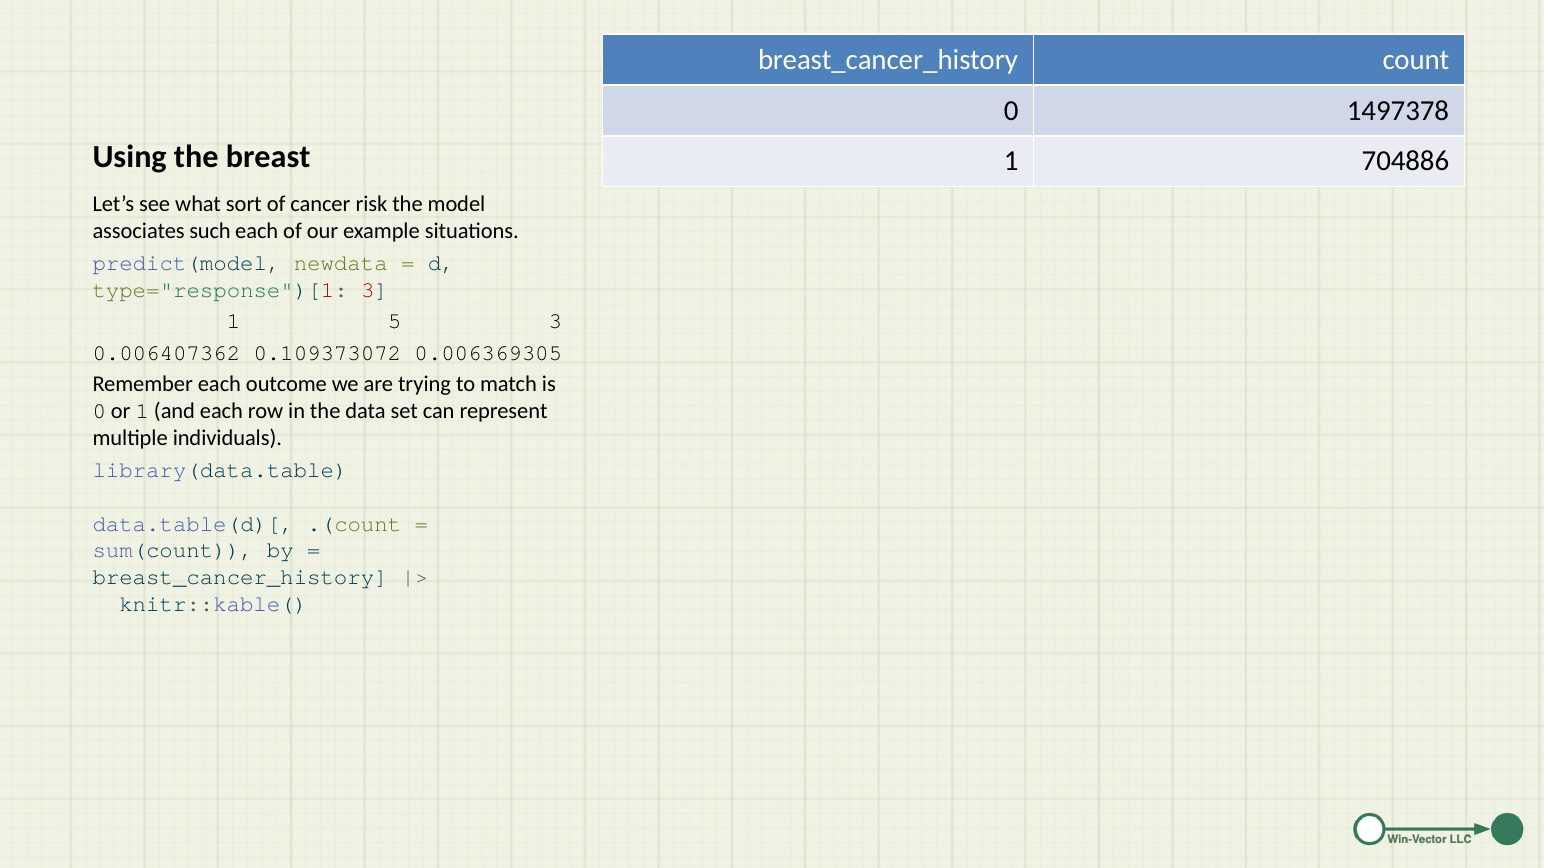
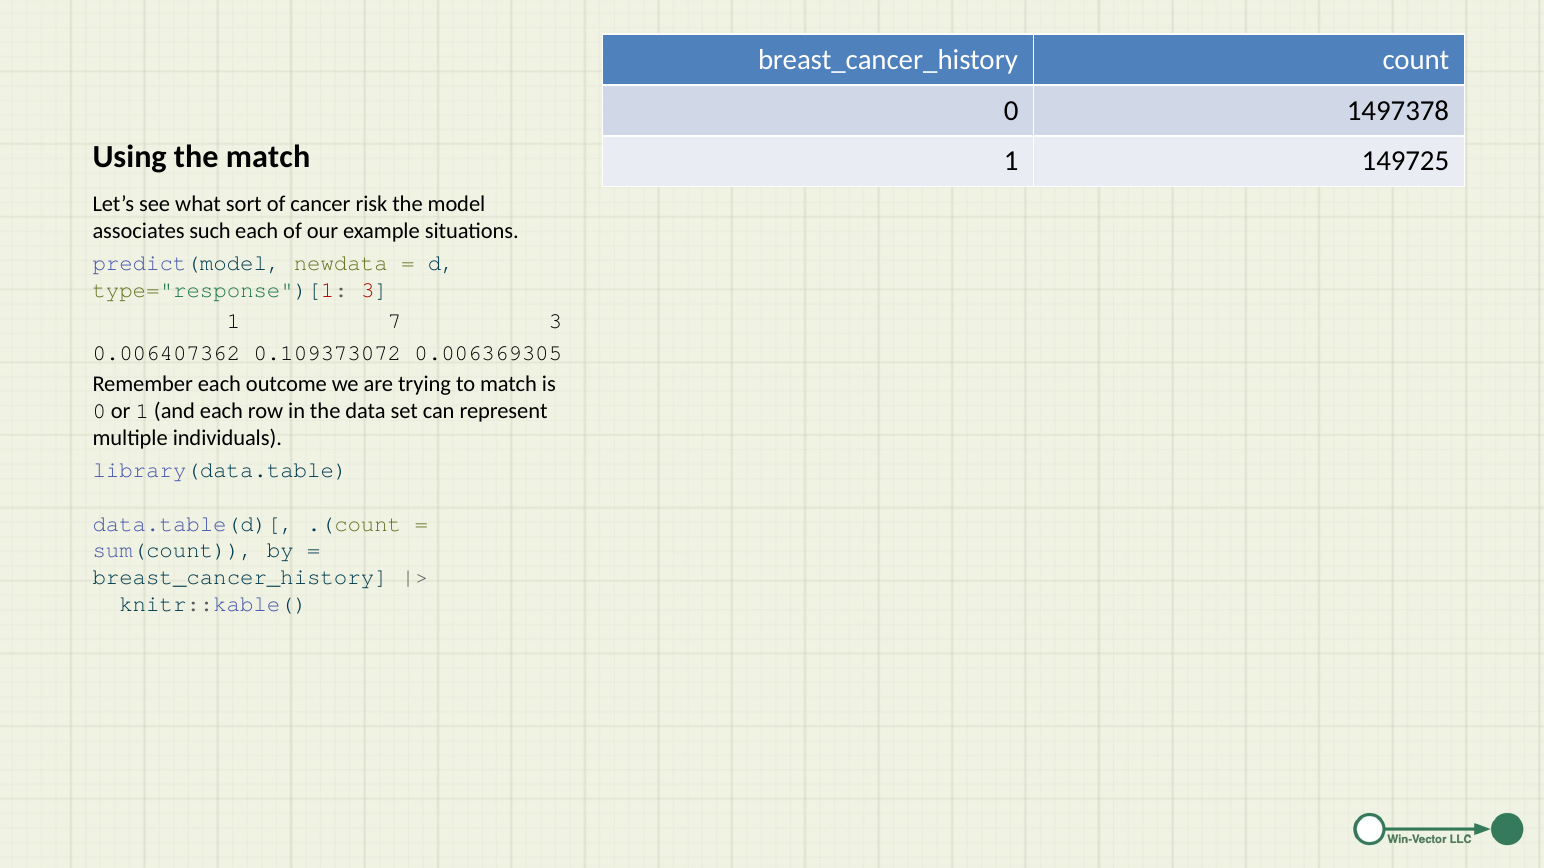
the breast: breast -> match (268, 157)
704886: 704886 -> 149725 (1405, 162)
5: 5 -> 7 (395, 321)
